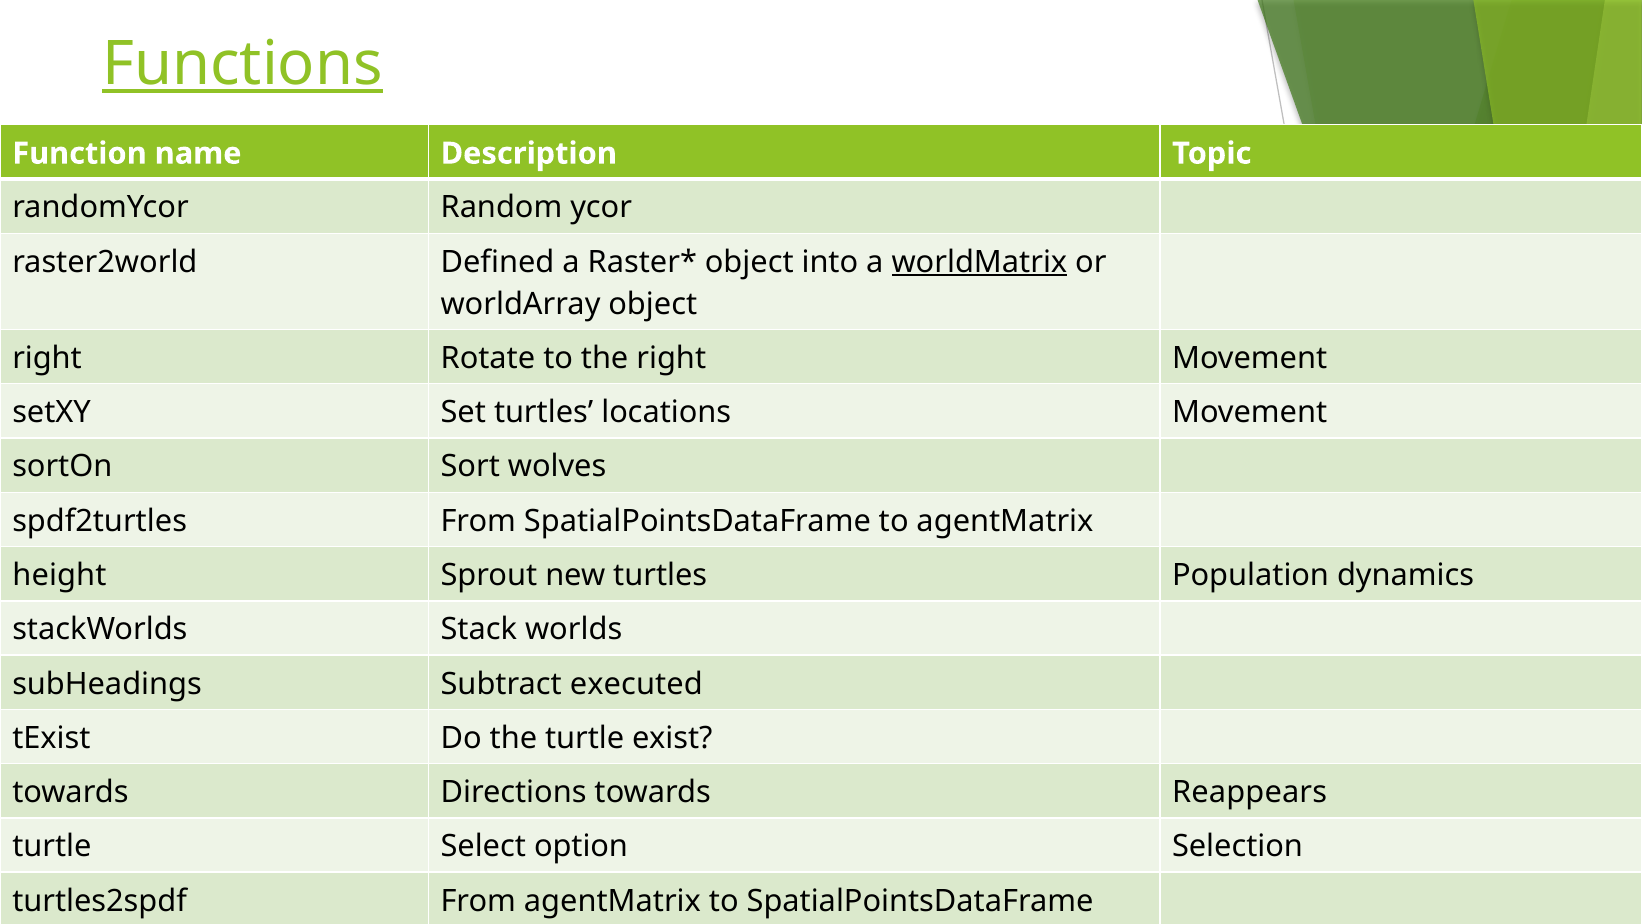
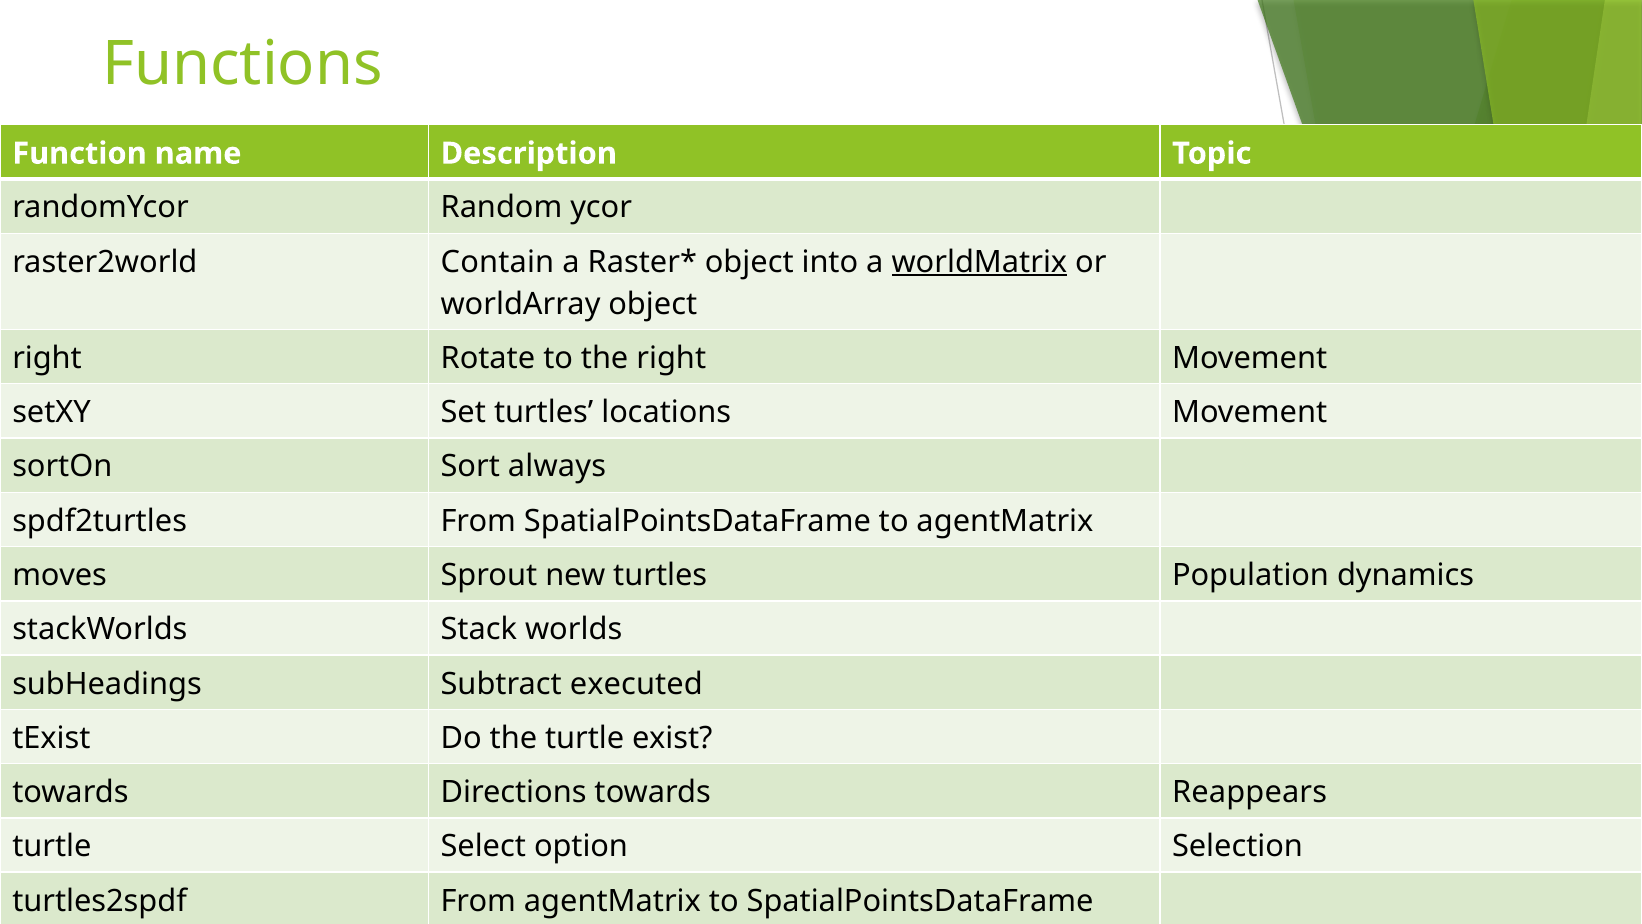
Functions underline: present -> none (243, 64)
Defined: Defined -> Contain (497, 262)
wolves: wolves -> always (557, 467)
height: height -> moves (60, 575)
